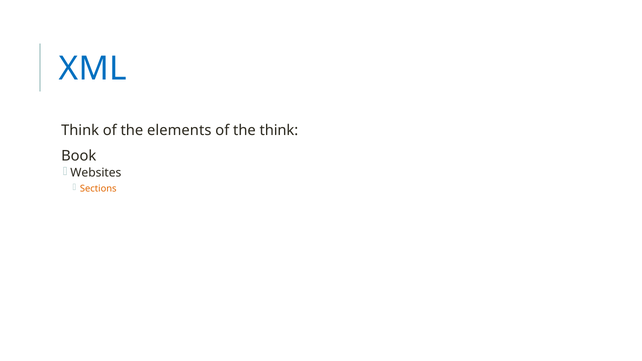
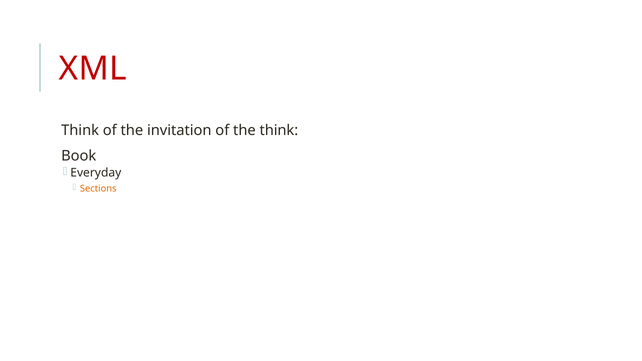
XML colour: blue -> red (93, 69)
elements: elements -> invitation (179, 131)
Websites: Websites -> Everyday (96, 173)
